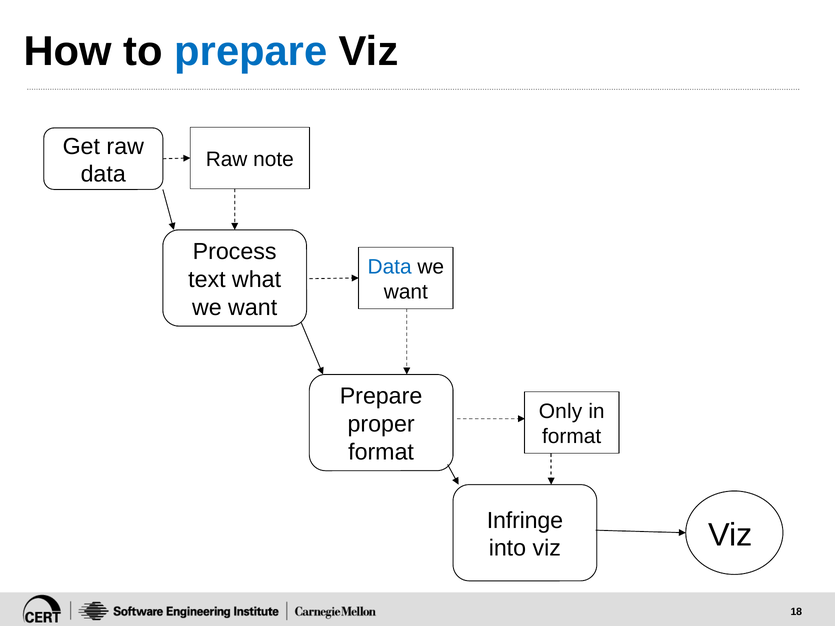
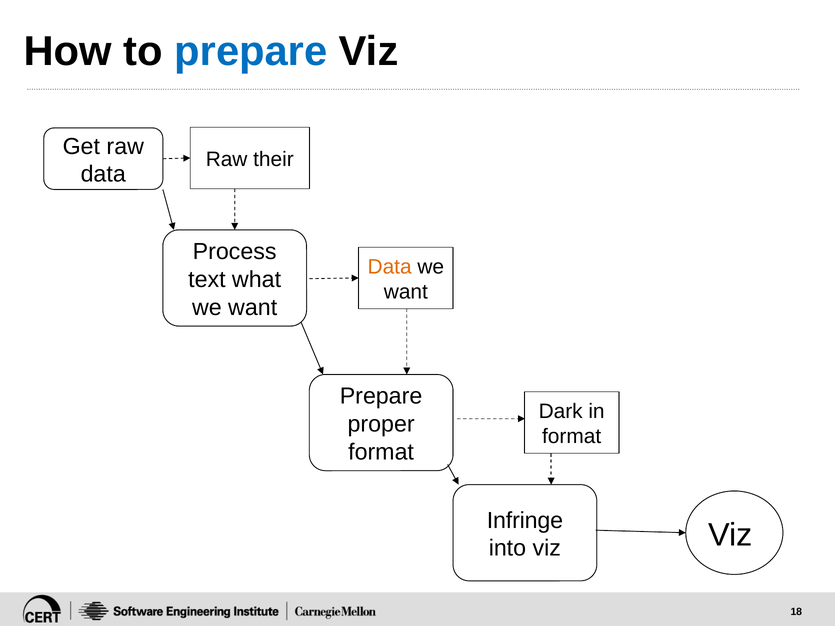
note: note -> their (274, 160)
Data colour: blue -> orange (390, 267)
Only: Only -> Dark (561, 412)
